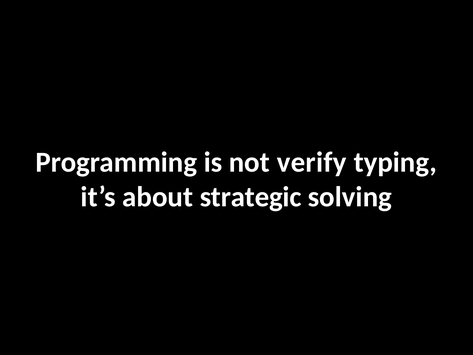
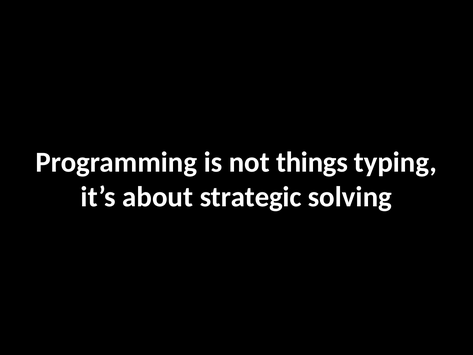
verify: verify -> things (312, 162)
